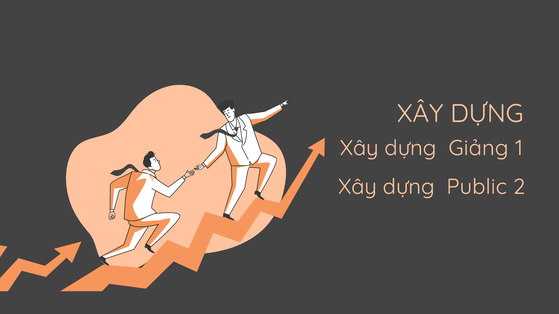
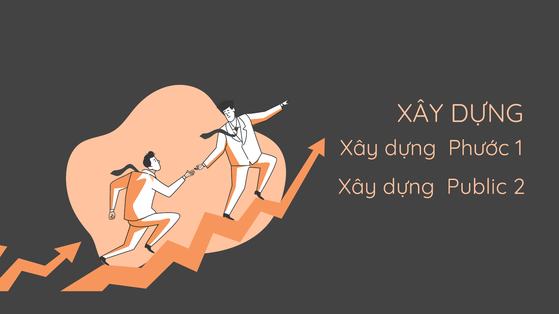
Giảng: Giảng -> Phước (479, 148)
